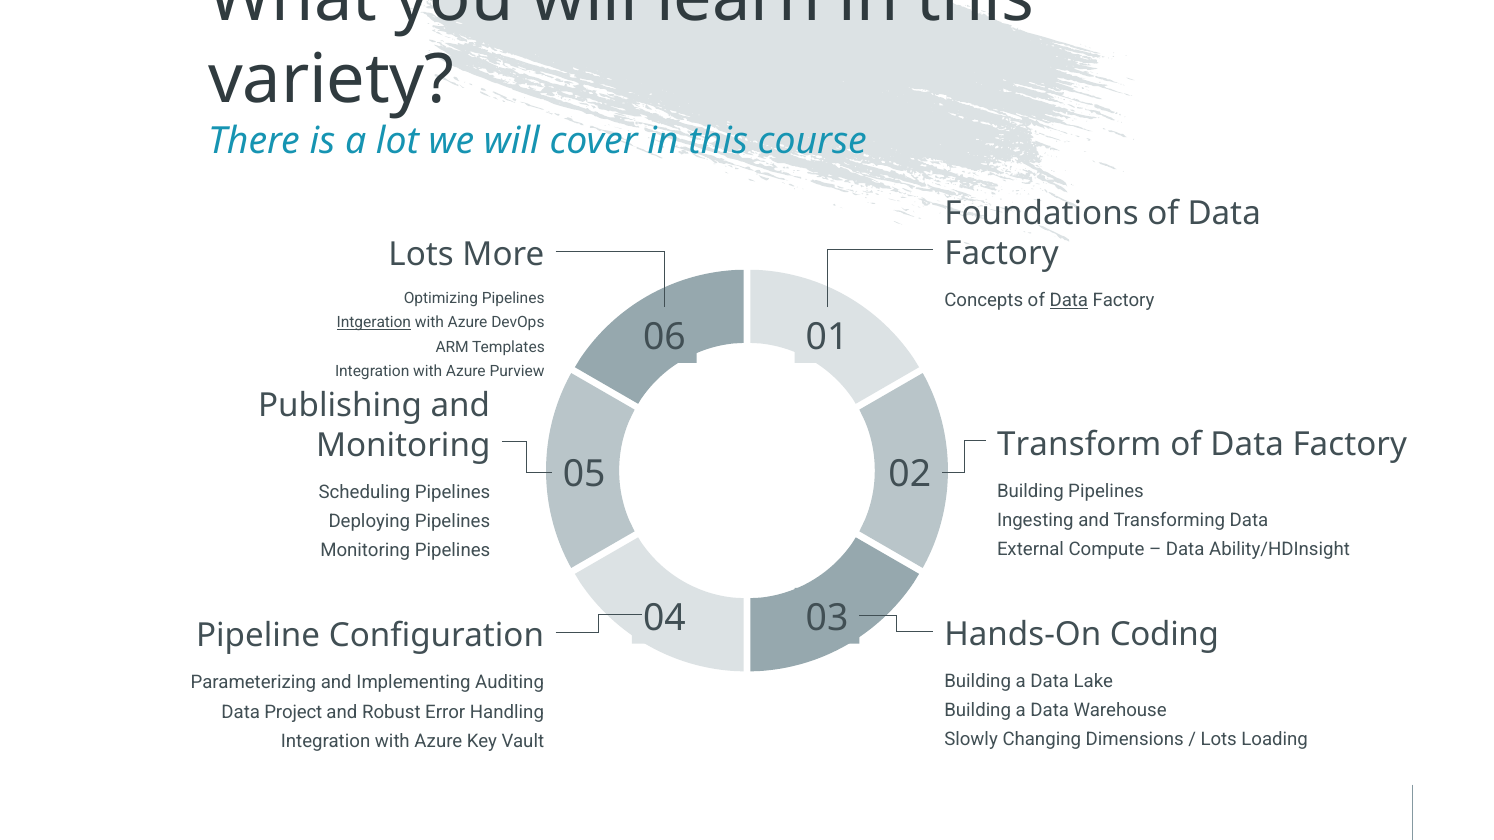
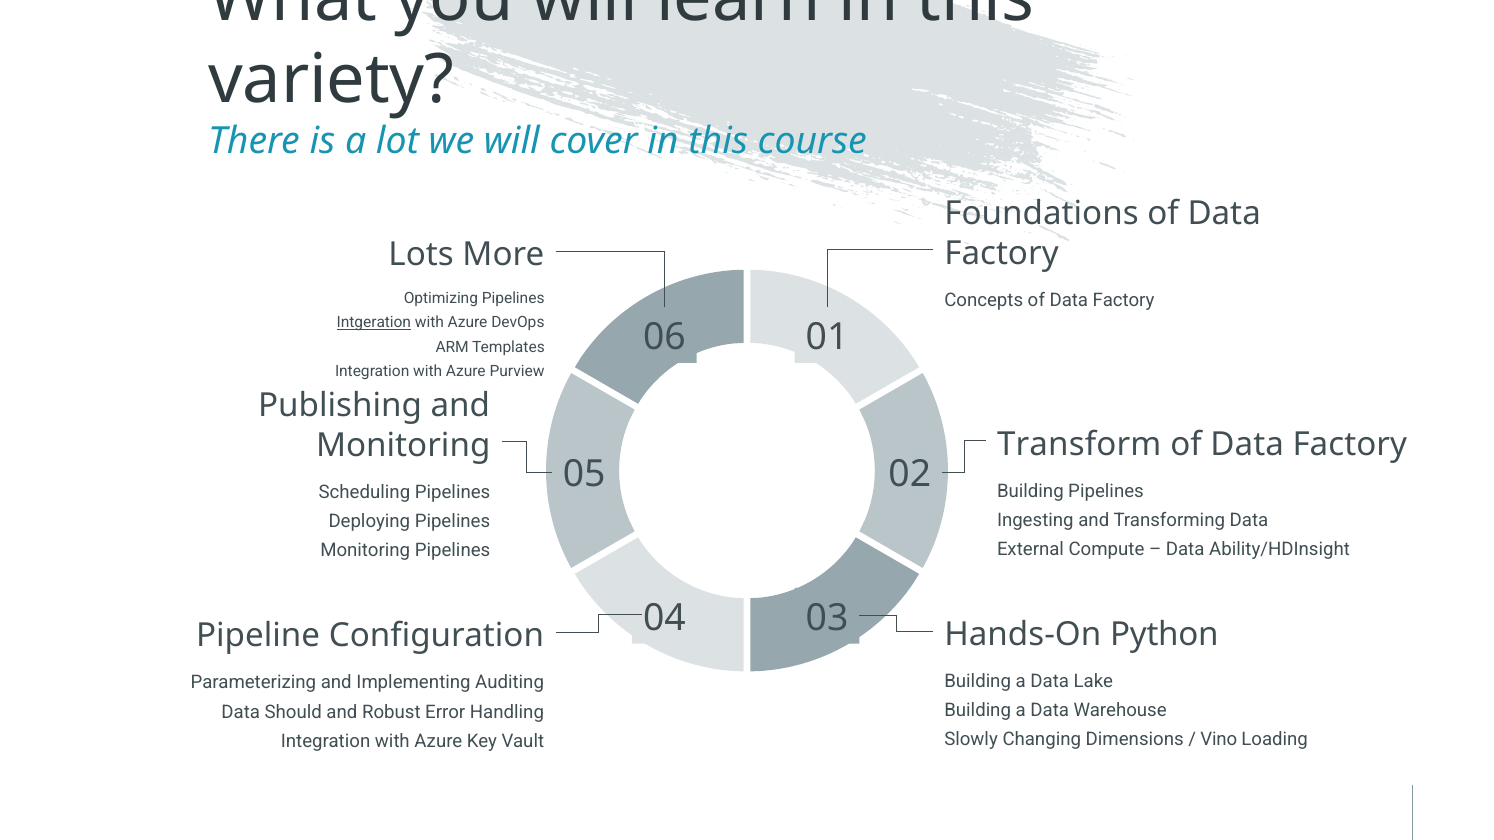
Data underline: present -> none (1069, 300)
Coding: Coding -> Python (1164, 635)
Project: Project -> Should (293, 712)
Lots: Lots -> Vino (1219, 740)
